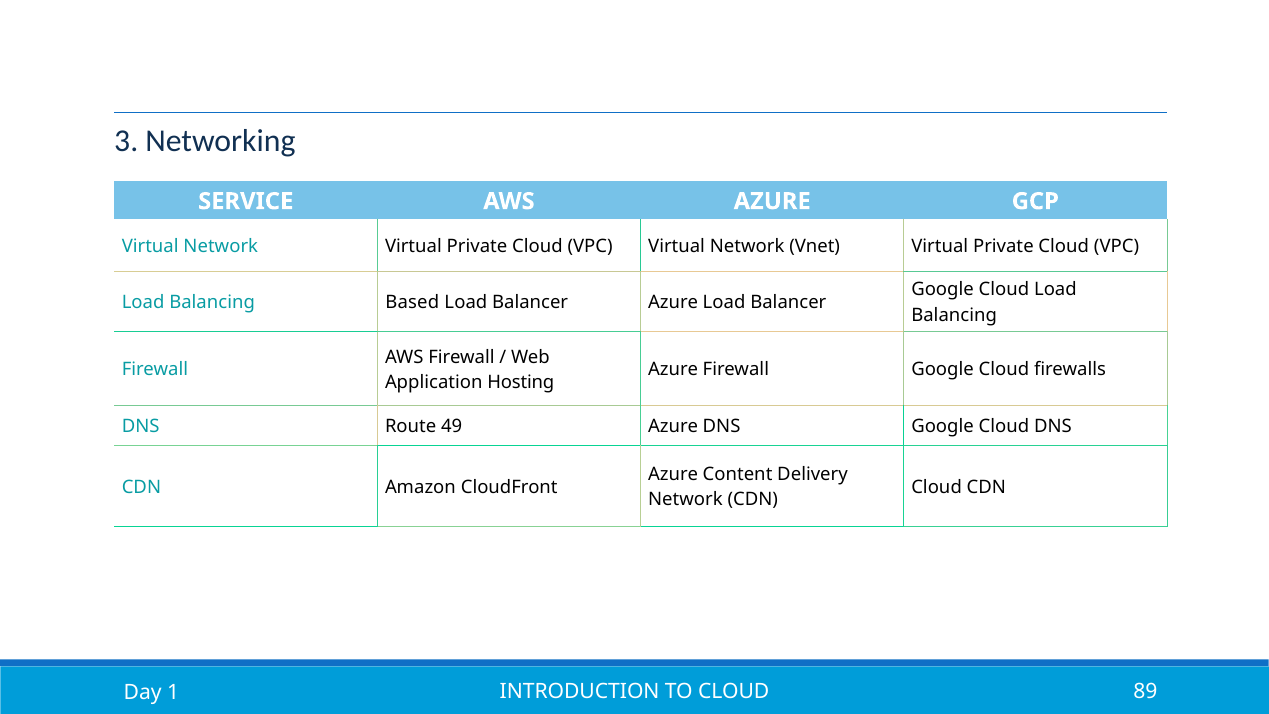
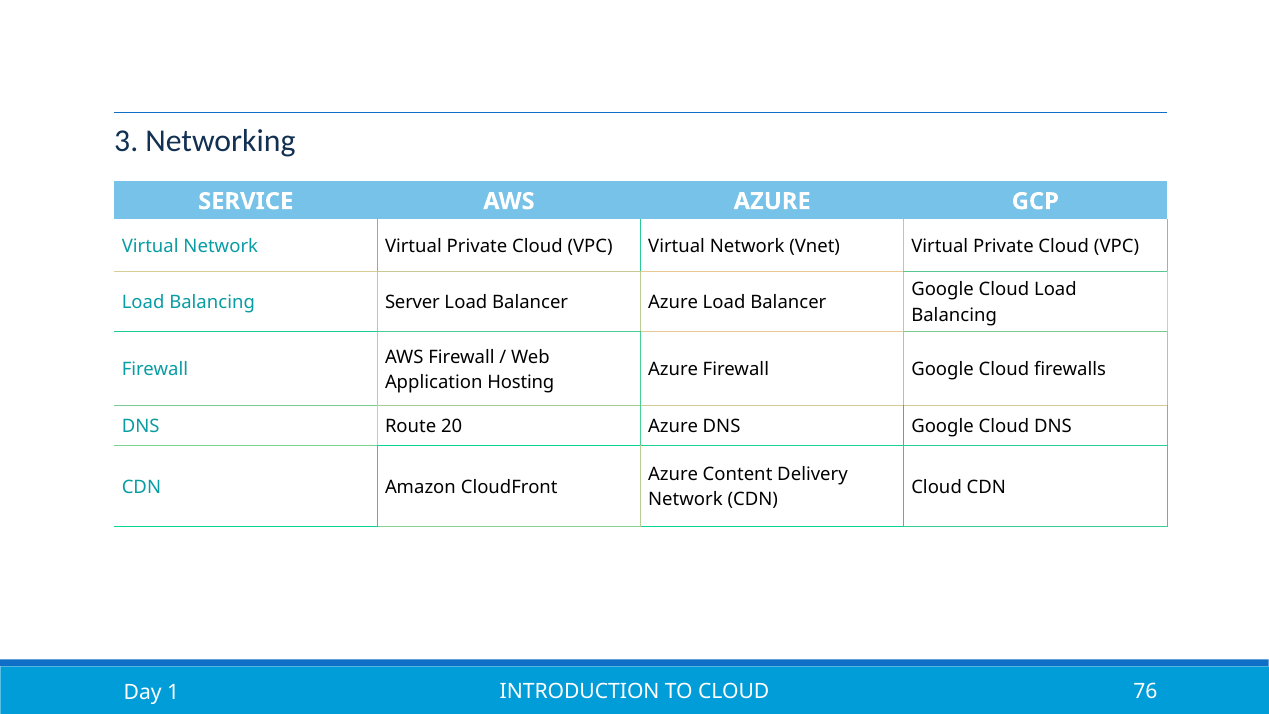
Based: Based -> Server (412, 302)
49: 49 -> 20 (452, 427)
89: 89 -> 76 (1146, 691)
